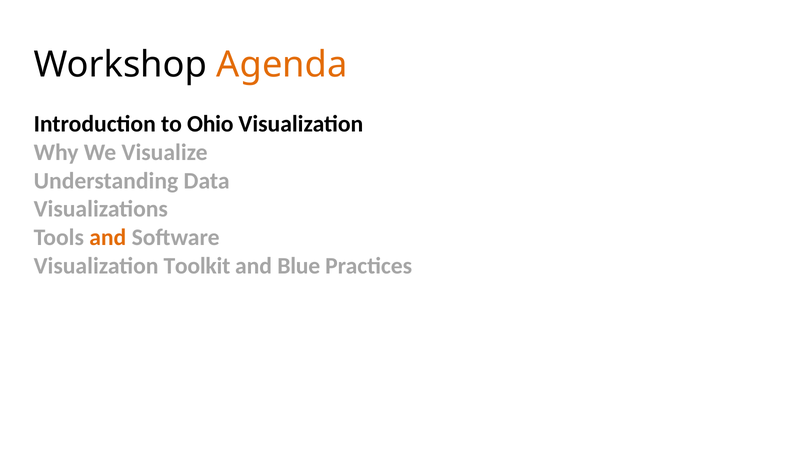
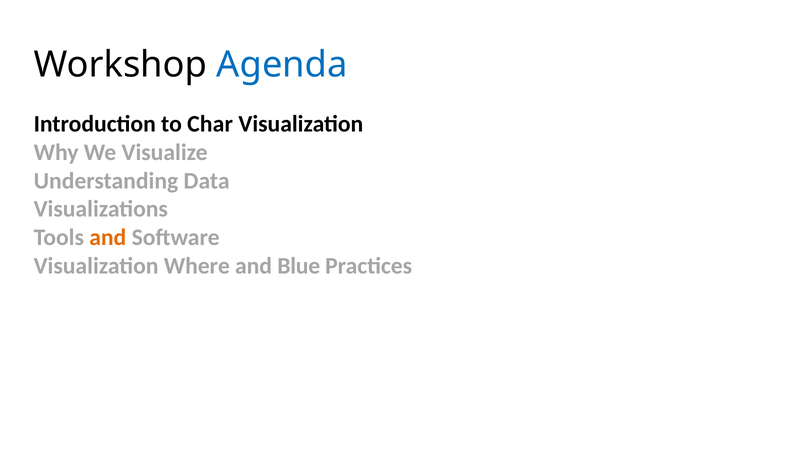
Agenda colour: orange -> blue (282, 65)
Ohio: Ohio -> Char (210, 124)
Toolkit: Toolkit -> Where (197, 266)
